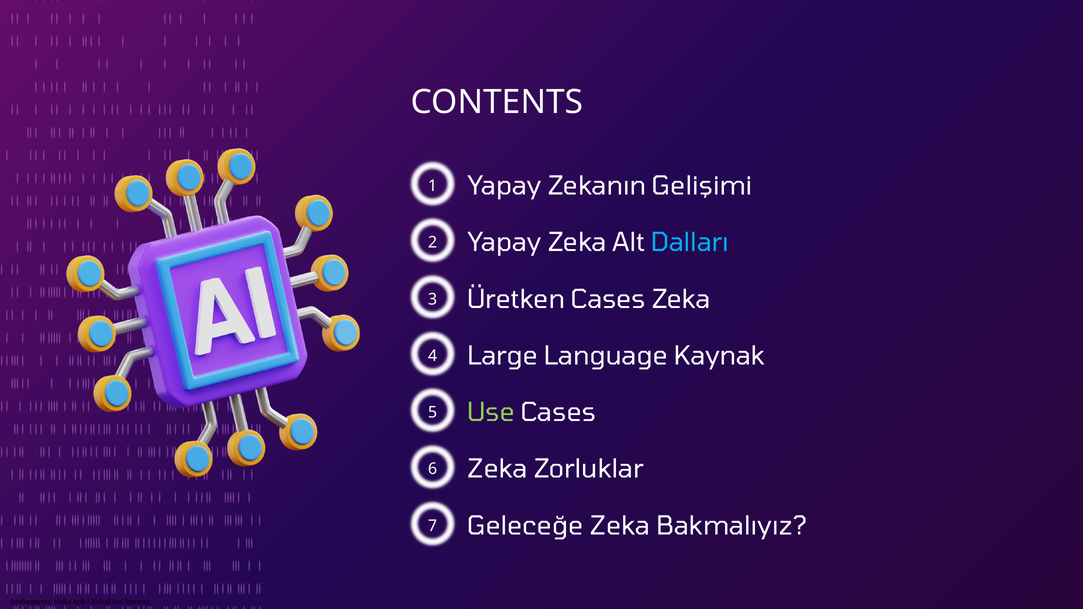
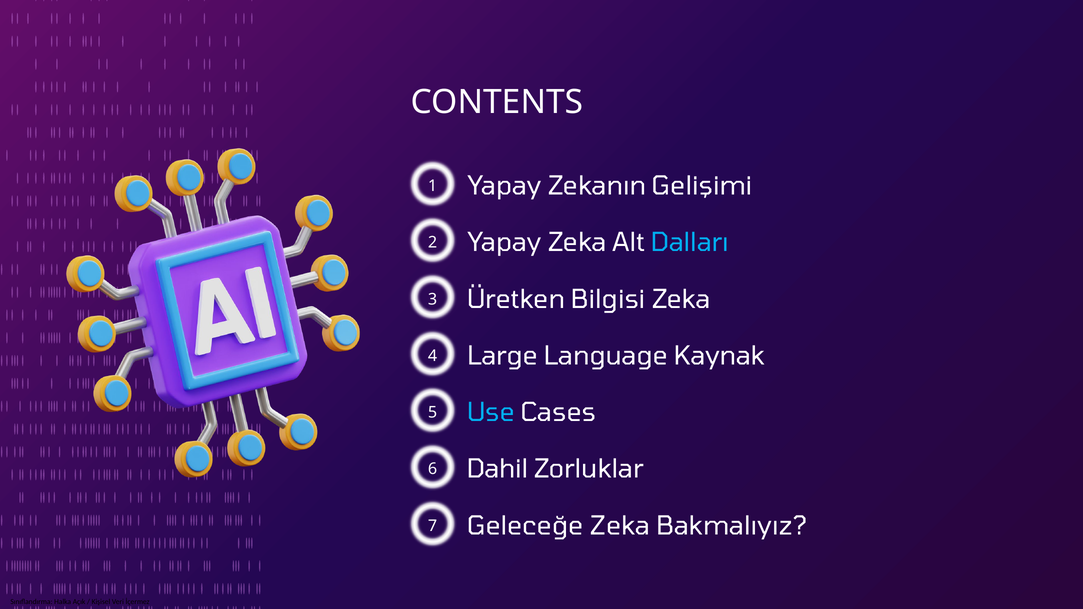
Üretken Cases: Cases -> Bilgisi (608, 300)
Use colour: light green -> light blue (491, 413)
Zeka: Zeka -> Dahil (497, 470)
